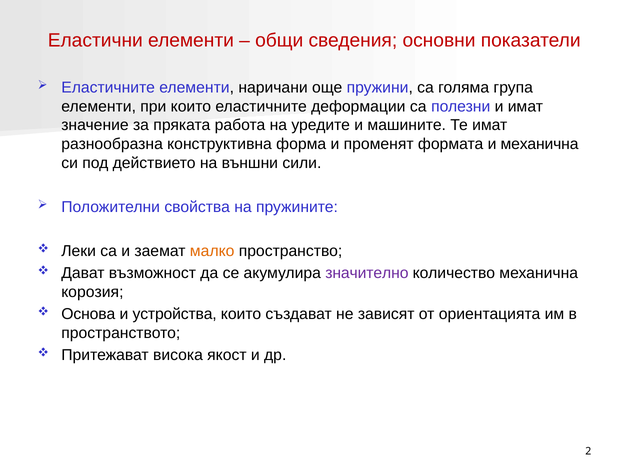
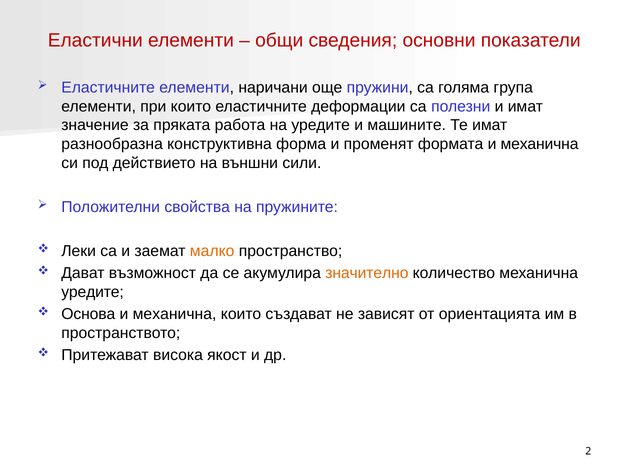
значително colour: purple -> orange (367, 273)
корозия: корозия -> уредите (93, 292)
устройства: устройства -> механична (175, 314)
